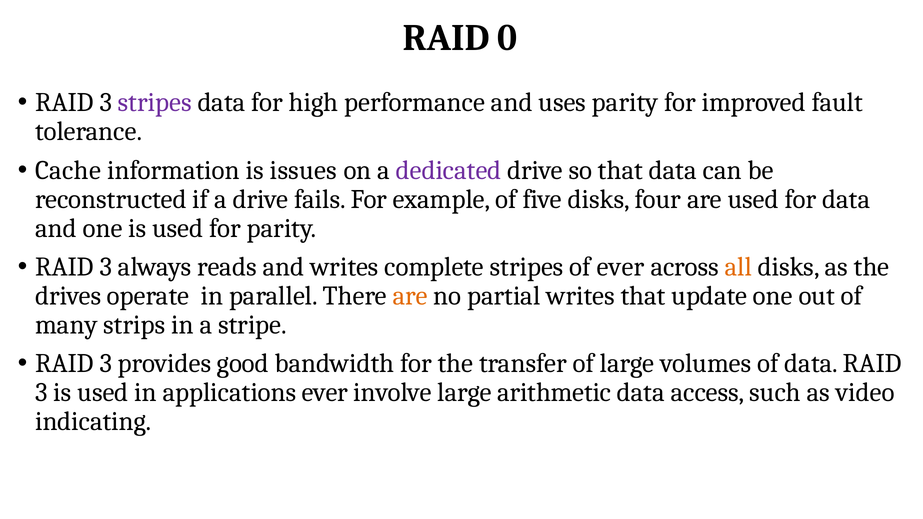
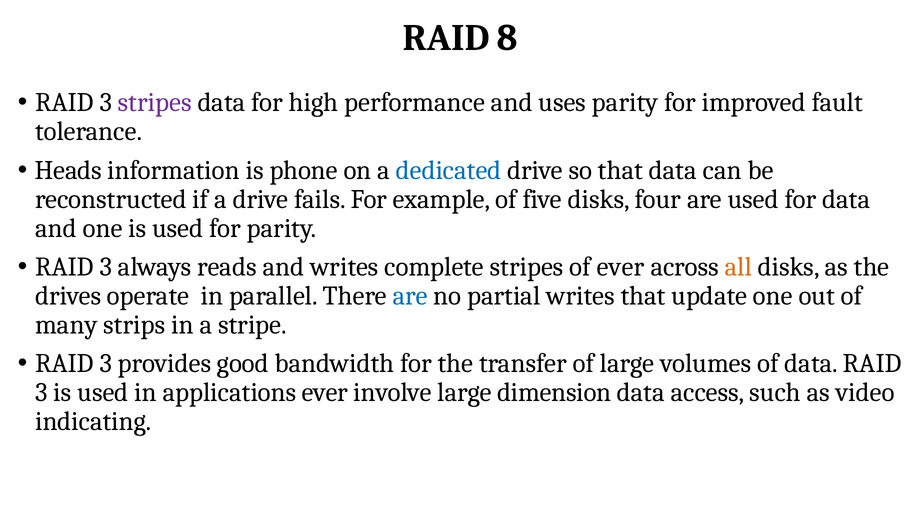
0: 0 -> 8 (507, 38)
Cache: Cache -> Heads (68, 170)
issues: issues -> phone (304, 170)
dedicated colour: purple -> blue (449, 170)
are colour: orange -> blue (410, 296)
arithmetic: arithmetic -> dimension (554, 393)
